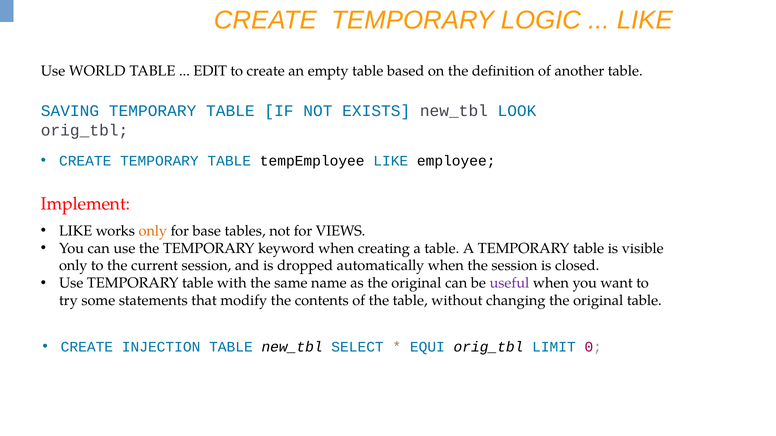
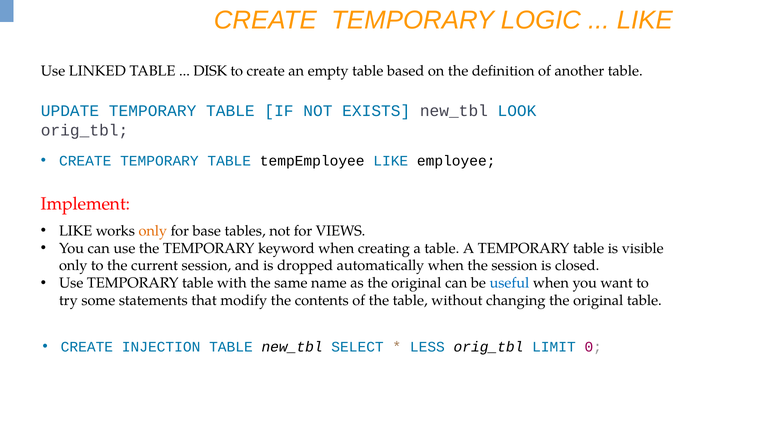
WORLD: WORLD -> LINKED (97, 71)
EDIT: EDIT -> DISK (210, 71)
SAVING: SAVING -> UPDATE (70, 111)
useful colour: purple -> blue (509, 283)
EQUI: EQUI -> LESS (427, 347)
